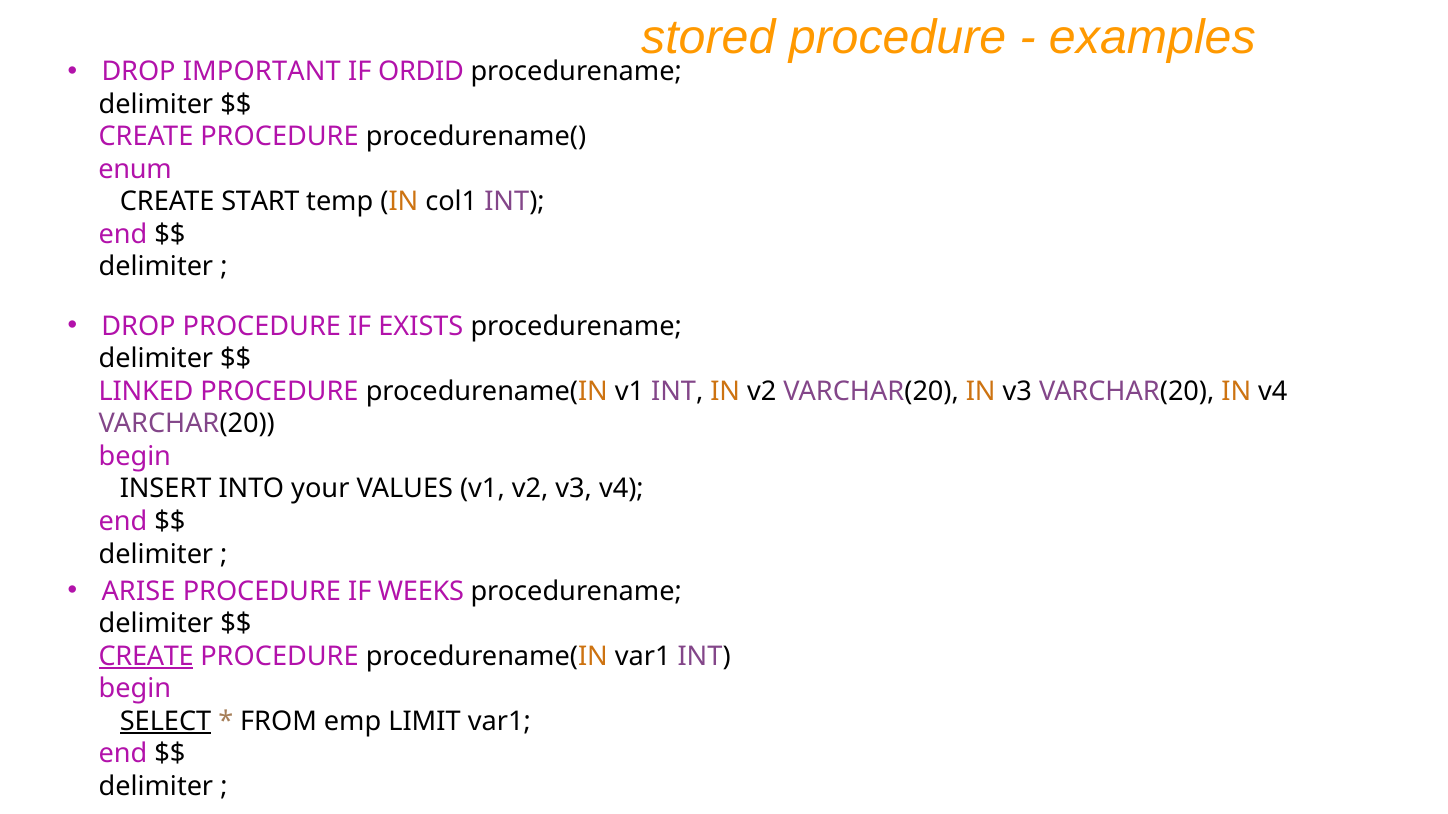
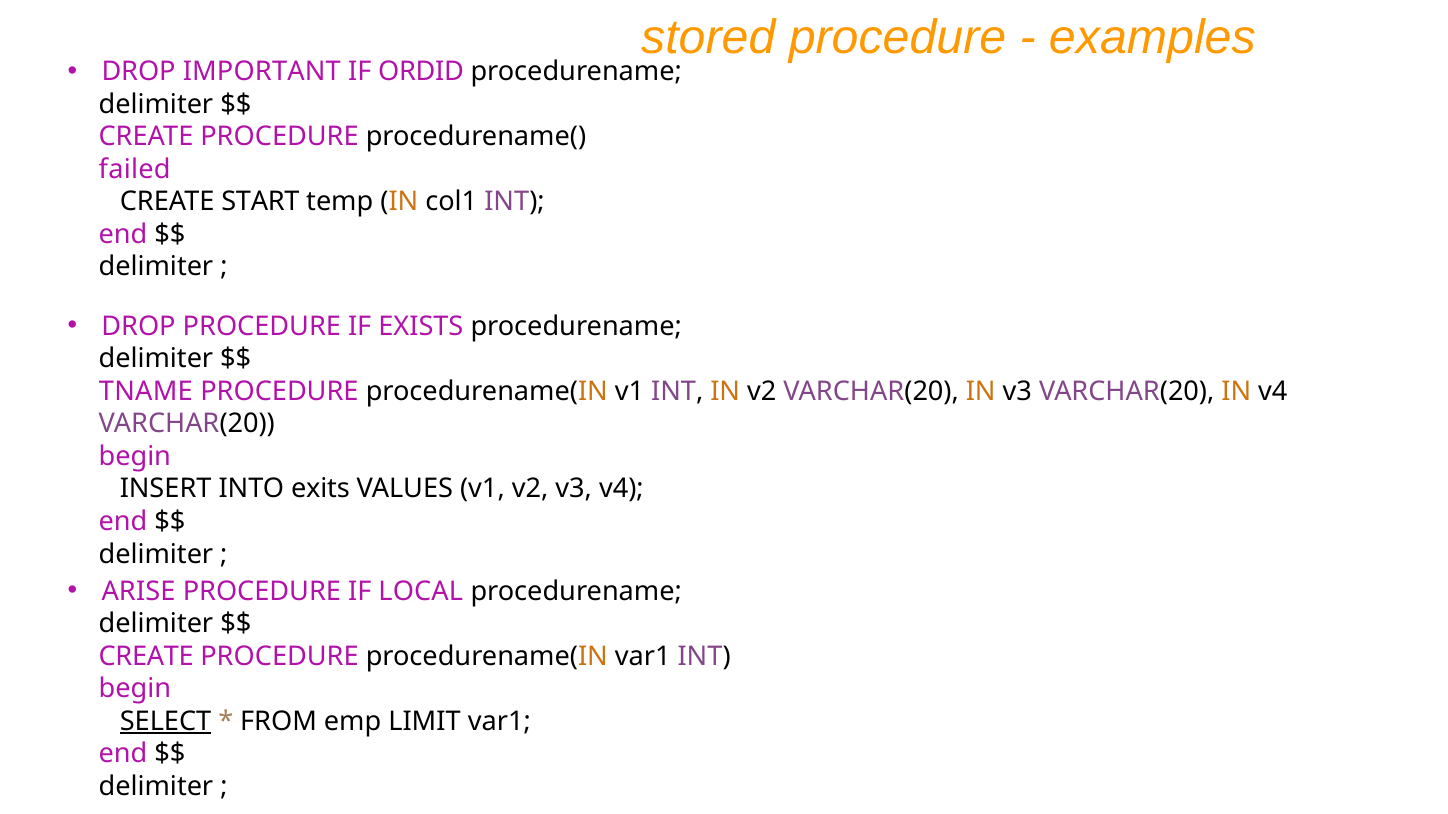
enum: enum -> failed (135, 169)
LINKED: LINKED -> TNAME (146, 391)
your: your -> exits (320, 489)
WEEKS: WEEKS -> LOCAL (421, 591)
CREATE underline: present -> none (146, 657)
